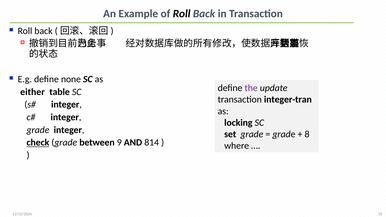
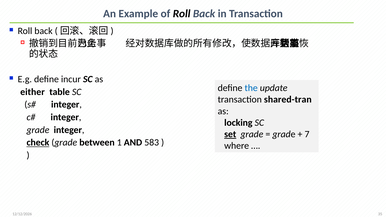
none: none -> incur (71, 79)
the colour: purple -> blue (251, 88)
integer-tran: integer-tran -> shared-tran (288, 100)
set underline: none -> present (230, 134)
8: 8 -> 7 (307, 134)
9: 9 -> 1 (119, 143)
814: 814 -> 583 (152, 143)
